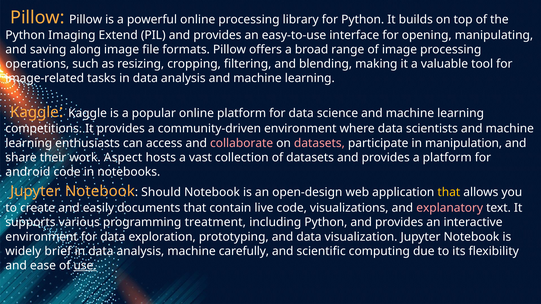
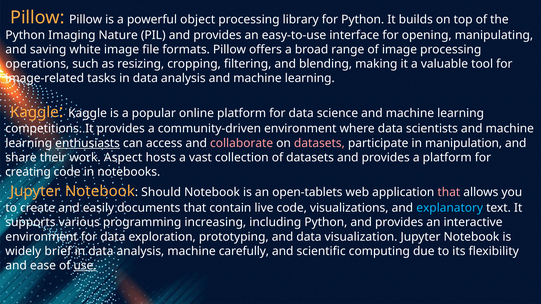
powerful online: online -> object (198, 19)
Extend: Extend -> Nature (118, 35)
along: along -> white (85, 50)
enthusiasts underline: none -> present (88, 143)
android: android -> creating (28, 172)
open-design: open-design -> open-tablets (307, 193)
that colour: yellow -> pink (449, 193)
explanatory colour: pink -> light blue (450, 208)
treatment: treatment -> increasing (215, 223)
